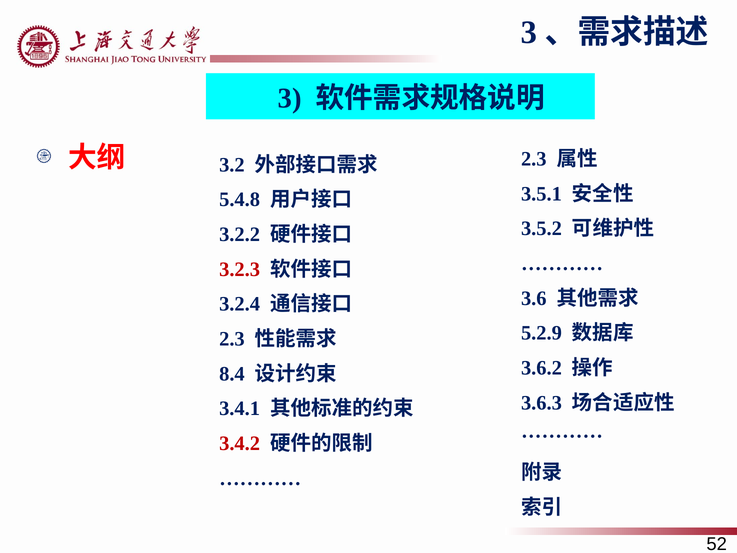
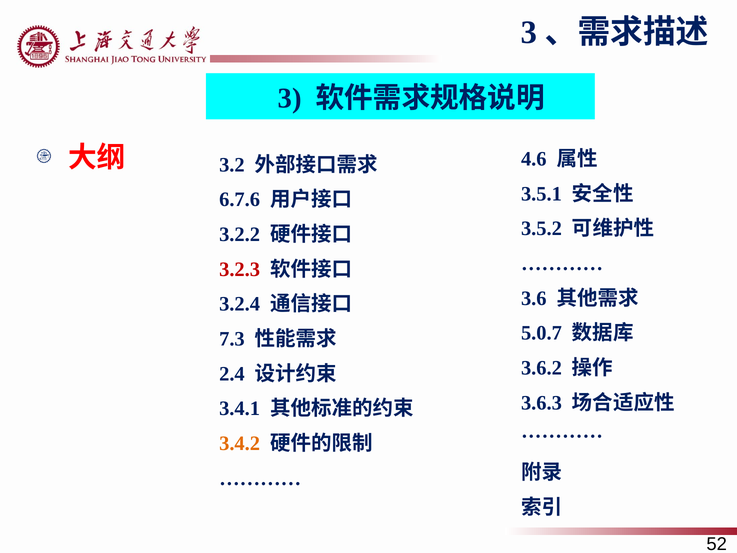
2.3: 2.3 -> 4.6 (534, 159)
5.4.8: 5.4.8 -> 6.7.6 (240, 200)
5.2.9: 5.2.9 -> 5.0.7 (541, 333)
2.3: 2.3 -> 7.3 (232, 339)
8.4: 8.4 -> 2.4 (232, 374)
3.4.2 colour: red -> orange (240, 443)
